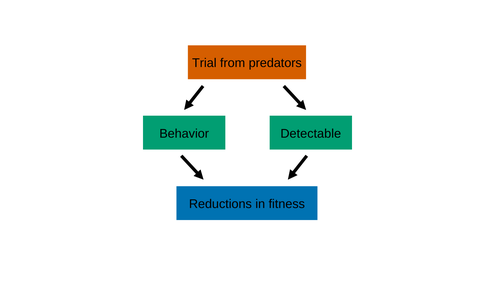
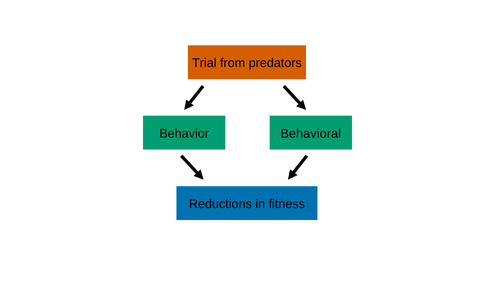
Detectable: Detectable -> Behavioral (311, 133)
